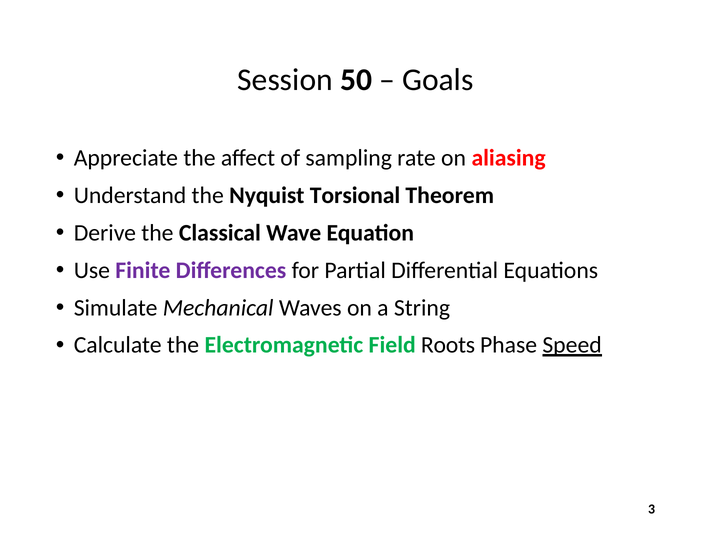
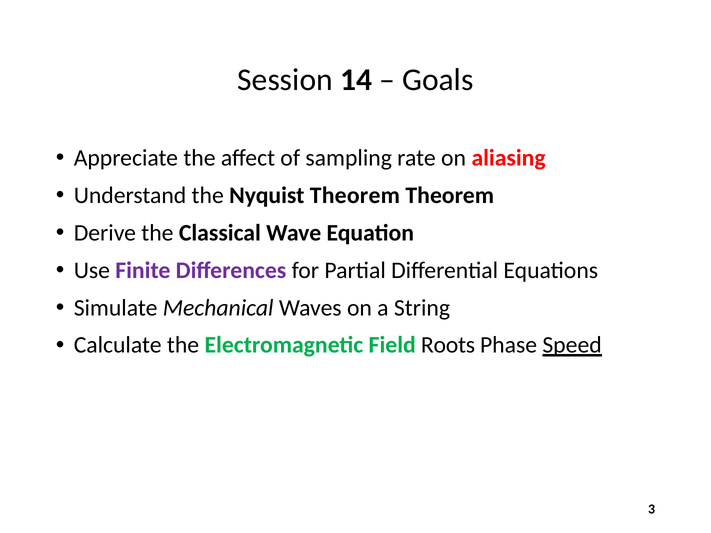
50: 50 -> 14 (356, 80)
Nyquist Torsional: Torsional -> Theorem (355, 196)
